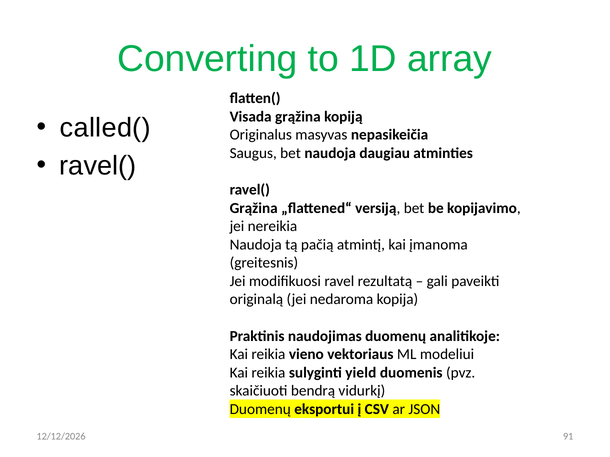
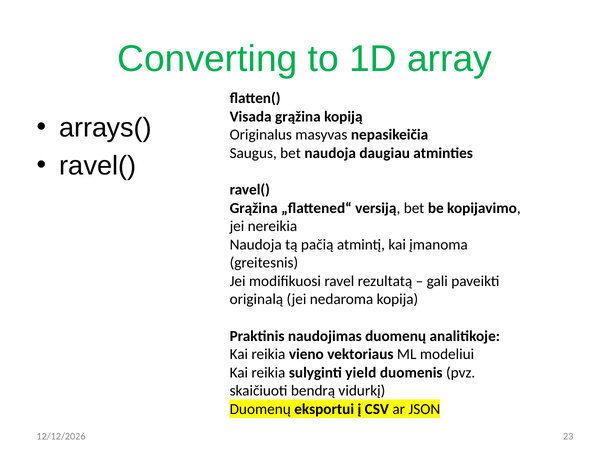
called(: called( -> arrays( (106, 128)
91: 91 -> 23 (568, 437)
